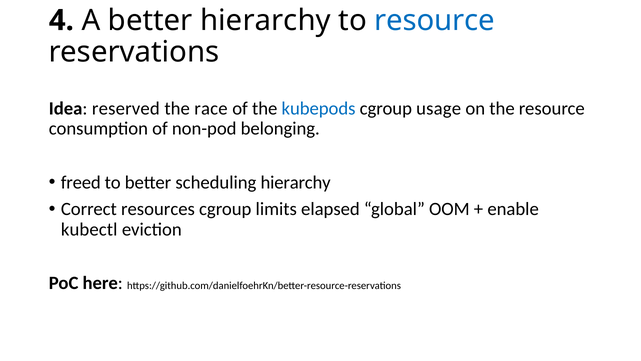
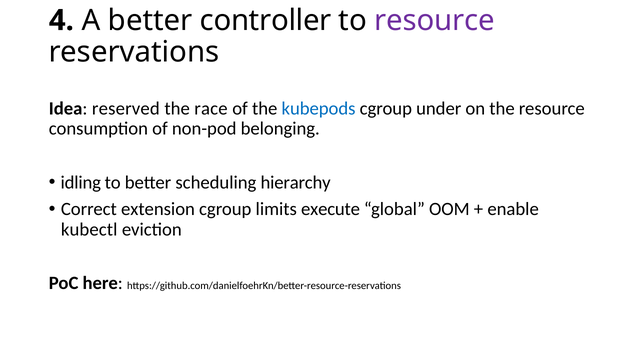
better hierarchy: hierarchy -> controller (266, 20)
resource colour: blue -> purple (435, 20)
usage: usage -> under (439, 108)
freed: freed -> idling (81, 182)
resources: resources -> extension (158, 209)
elapsed: elapsed -> execute (331, 209)
